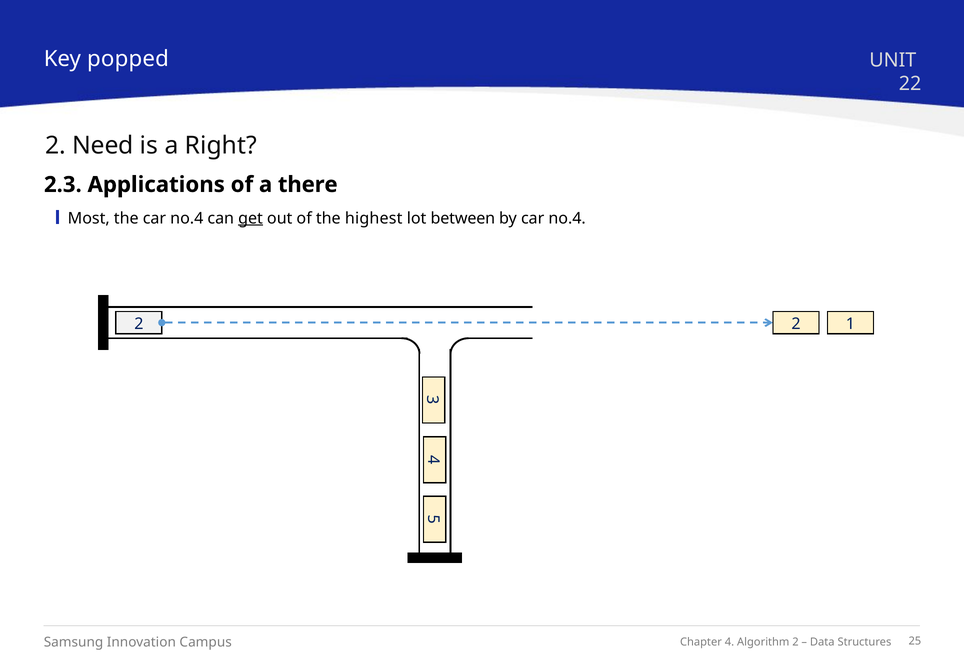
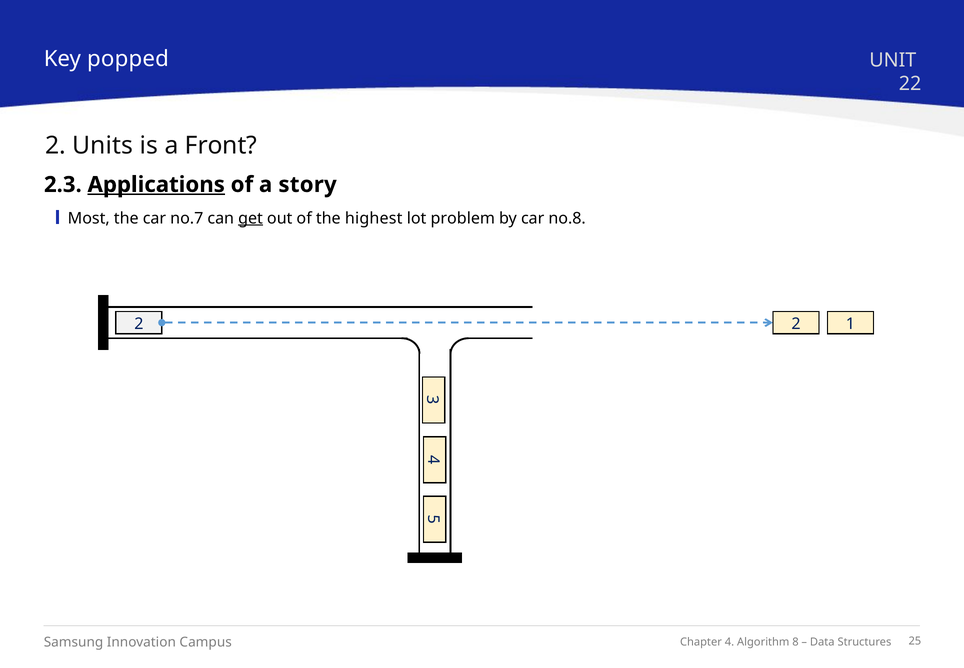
Need: Need -> Units (103, 145)
Right: Right -> Front (221, 145)
Applications underline: none -> present (156, 184)
there: there -> story (308, 184)
the car no.4: no.4 -> no.7 (187, 218)
between: between -> problem (463, 218)
by car no.4: no.4 -> no.8 (567, 218)
2: 2 -> 8 (795, 641)
